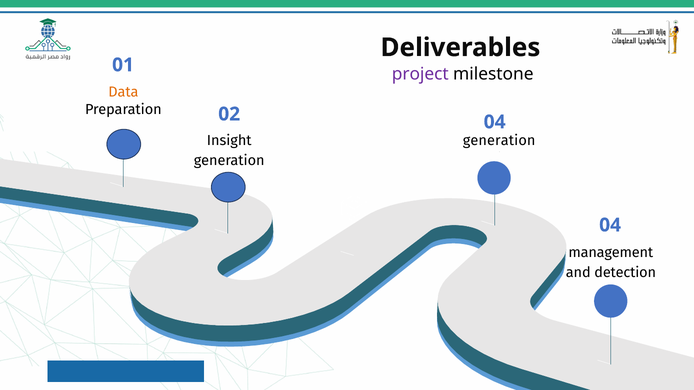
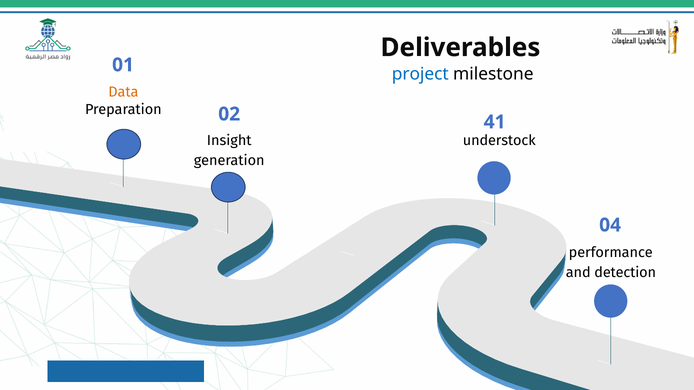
project colour: purple -> blue (420, 74)
02 04: 04 -> 41 (495, 122)
generation: generation -> understock (499, 141)
management: management -> performance (611, 253)
